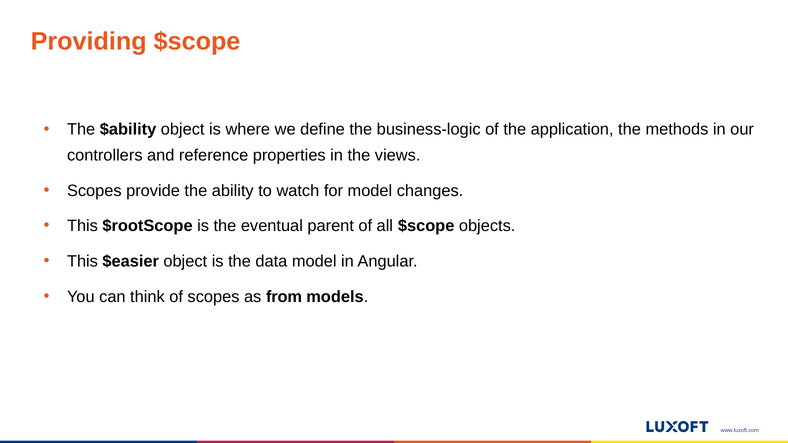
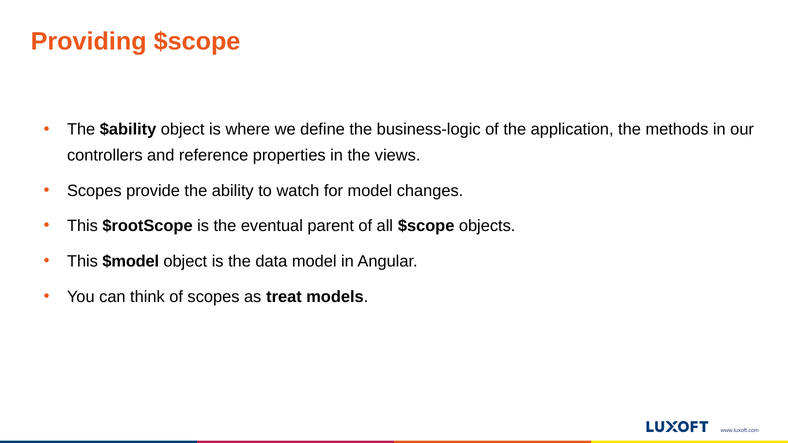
$easier: $easier -> $model (131, 262)
from: from -> treat (284, 297)
